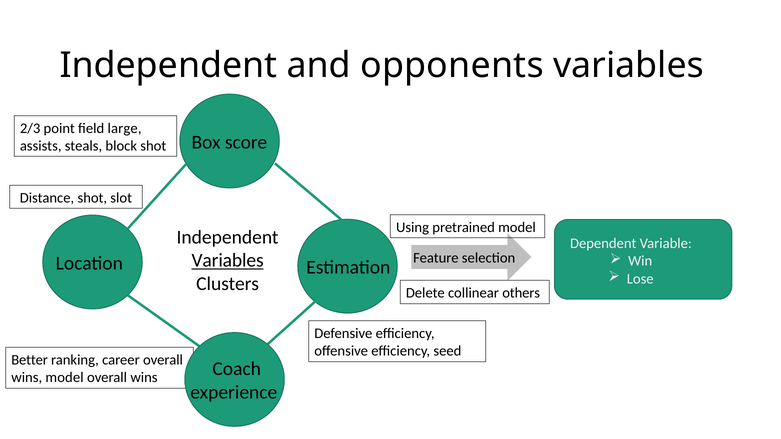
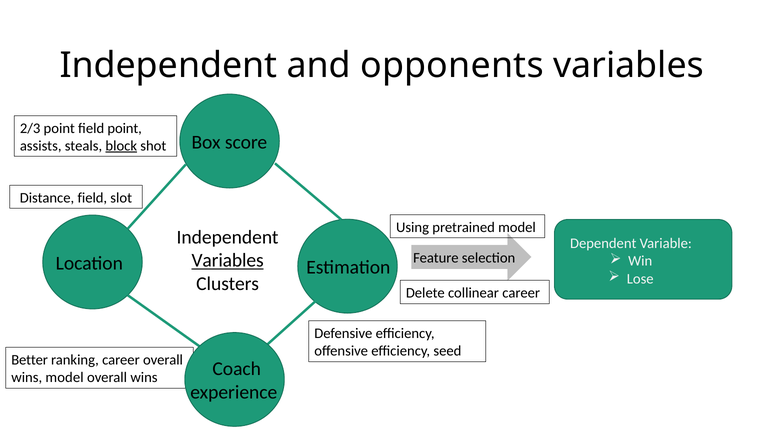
field large: large -> point (125, 128)
block underline: none -> present (121, 146)
Distance shot: shot -> field (92, 198)
collinear others: others -> career (521, 293)
